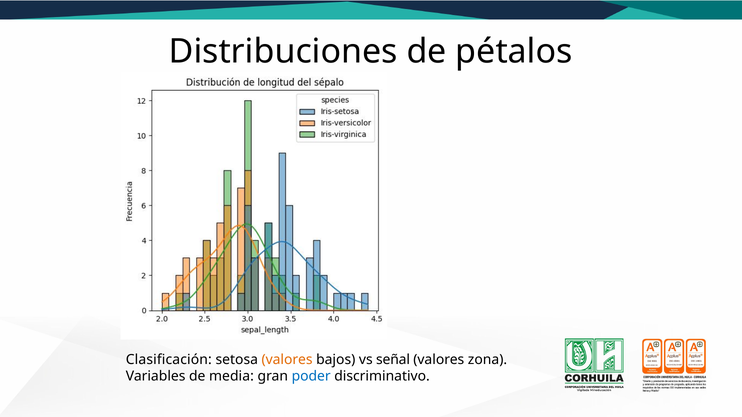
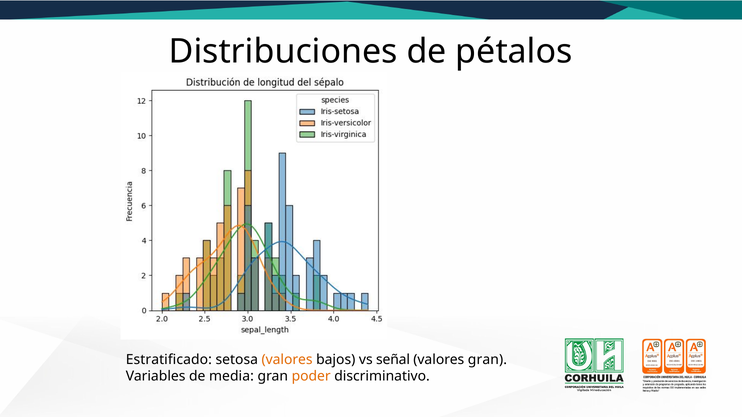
Clasificación: Clasificación -> Estratificado (169, 360)
valores zona: zona -> gran (487, 360)
poder colour: blue -> orange (311, 376)
